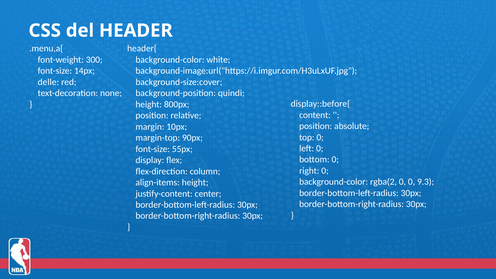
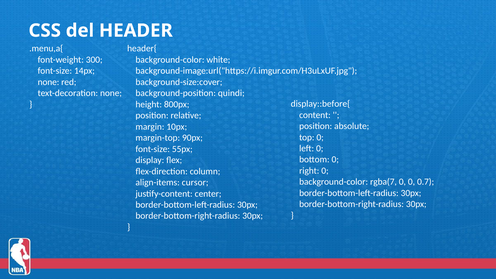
delle: delle -> none (48, 82)
rgba(2: rgba(2 -> rgba(7 (383, 182)
9.3: 9.3 -> 0.7 (426, 182)
align-items height: height -> cursor (195, 182)
